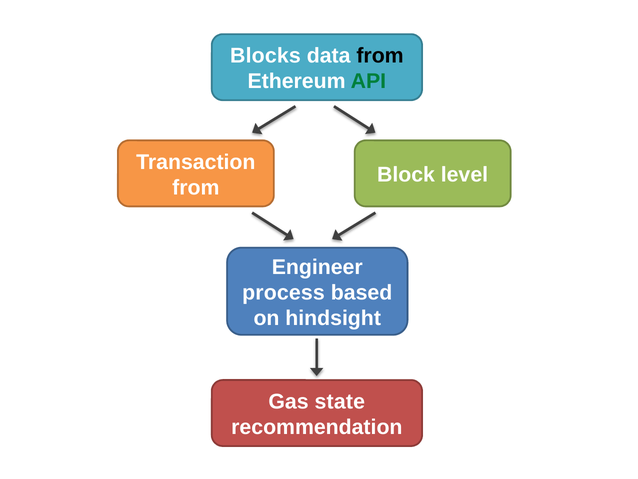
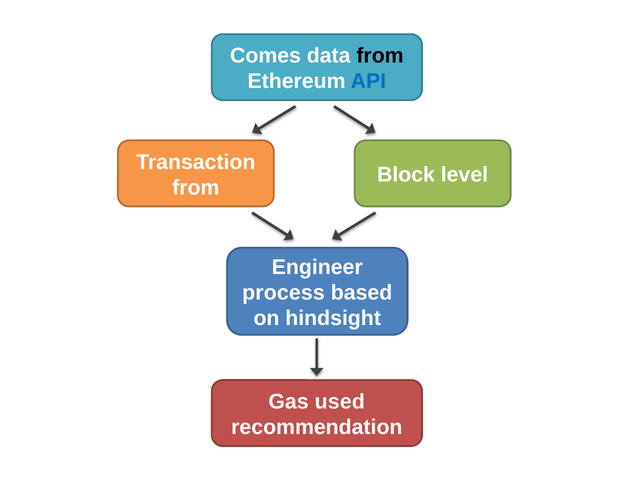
Blocks: Blocks -> Comes (266, 56)
API colour: green -> blue (368, 81)
state: state -> used (340, 401)
